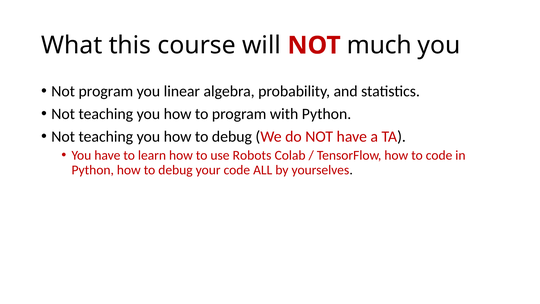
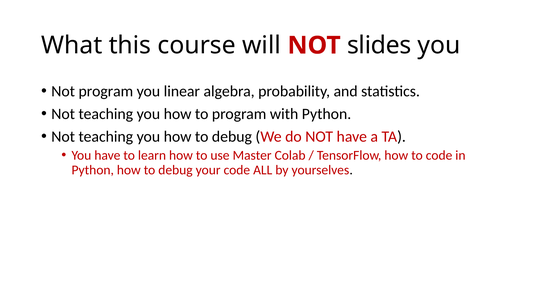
much: much -> slides (379, 45)
Robots: Robots -> Master (252, 155)
